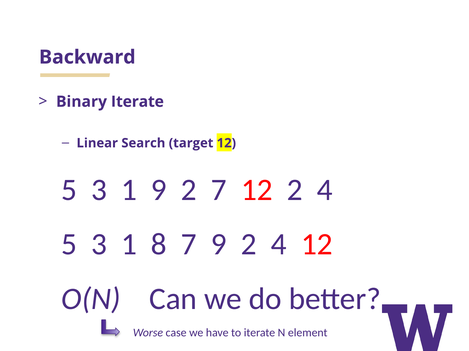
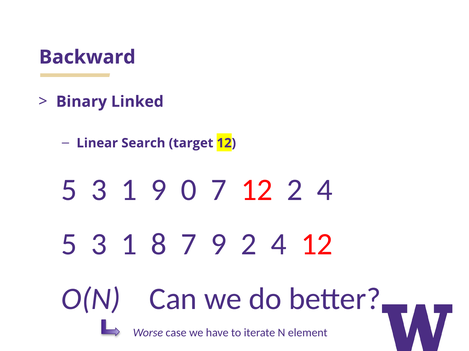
Binary Iterate: Iterate -> Linked (137, 102)
1 9 2: 2 -> 0 (189, 190)
